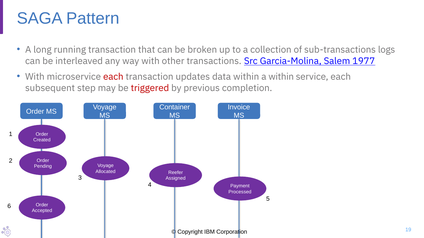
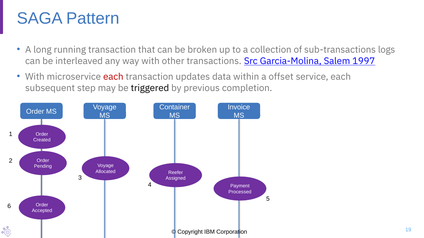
1977: 1977 -> 1997 (364, 61)
a within: within -> offset (281, 77)
triggered colour: red -> black (150, 88)
